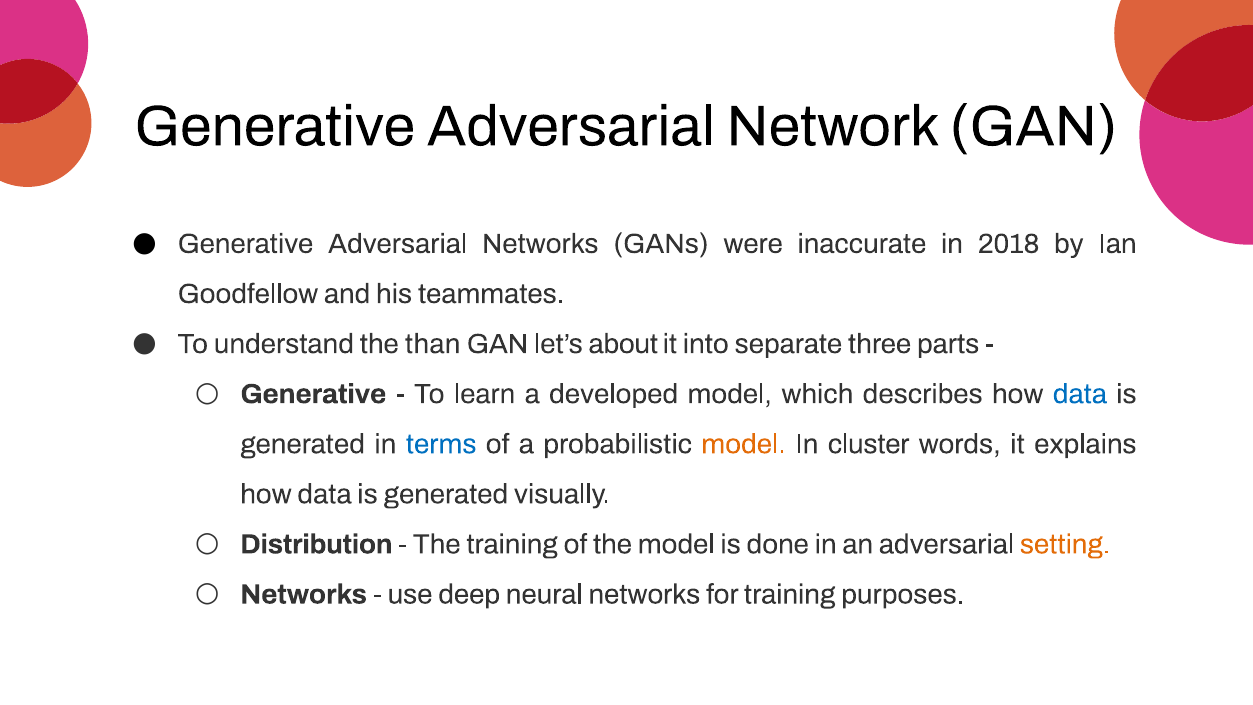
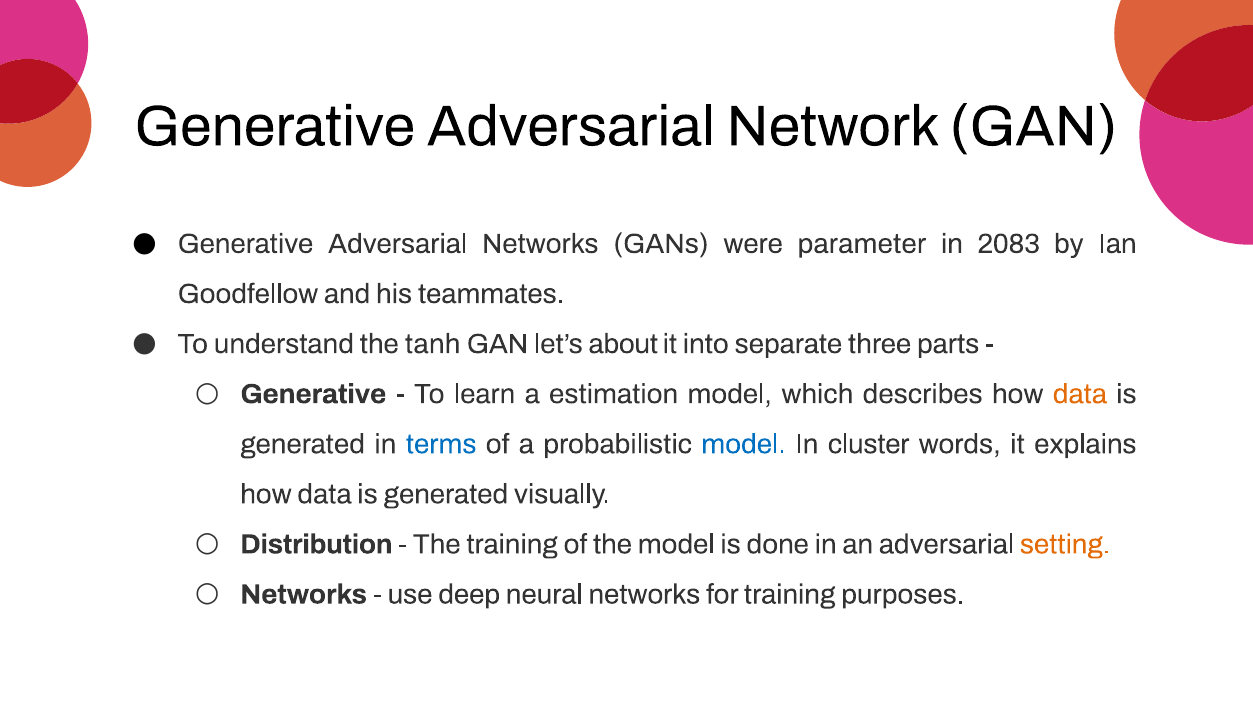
inaccurate: inaccurate -> parameter (862, 244)
2018: 2018 -> 2083 (1009, 244)
than: than -> tanh (433, 344)
developed: developed -> estimation (614, 394)
data colour: blue -> orange (1080, 394)
model colour: orange -> blue (744, 444)
